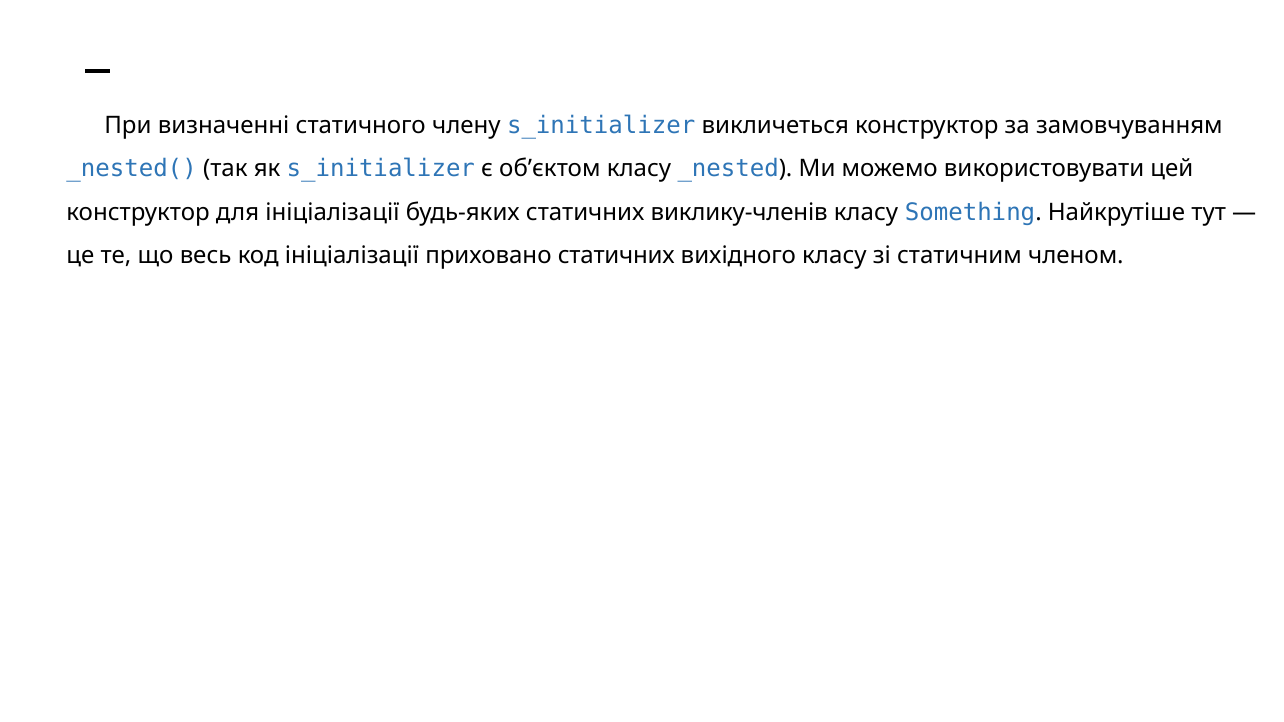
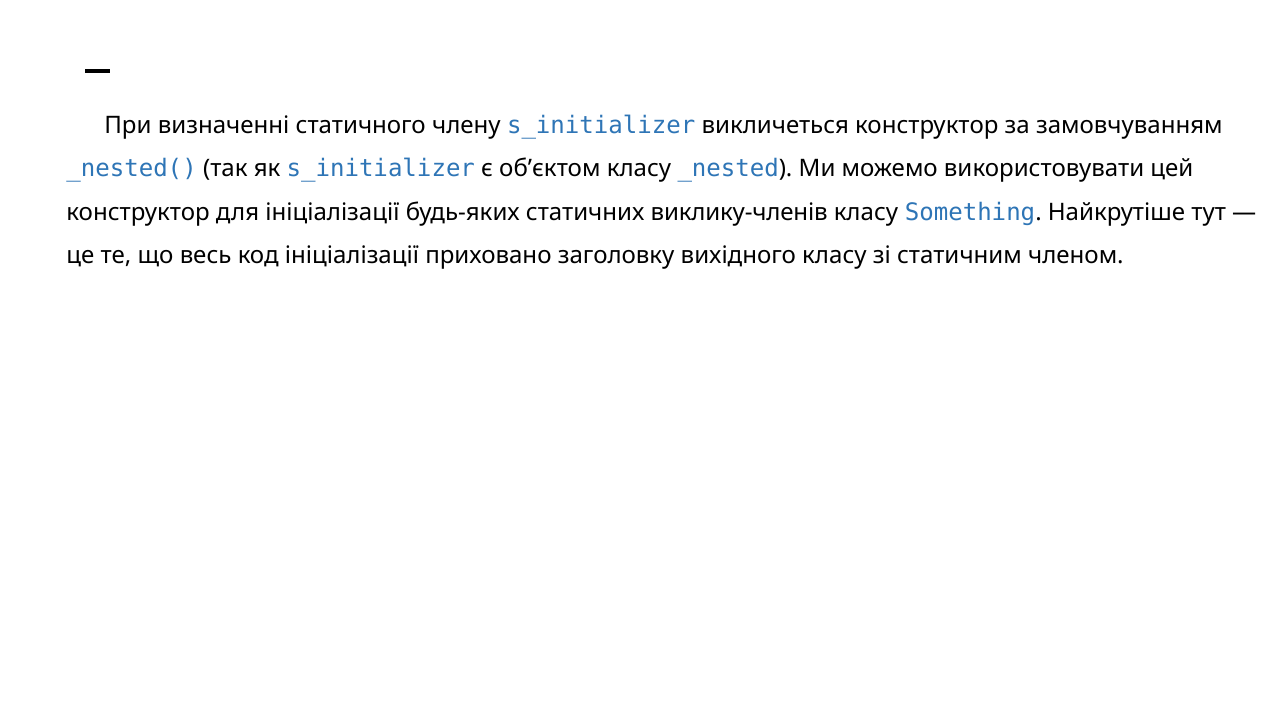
приховано статичних: статичних -> заголовку (616, 256)
